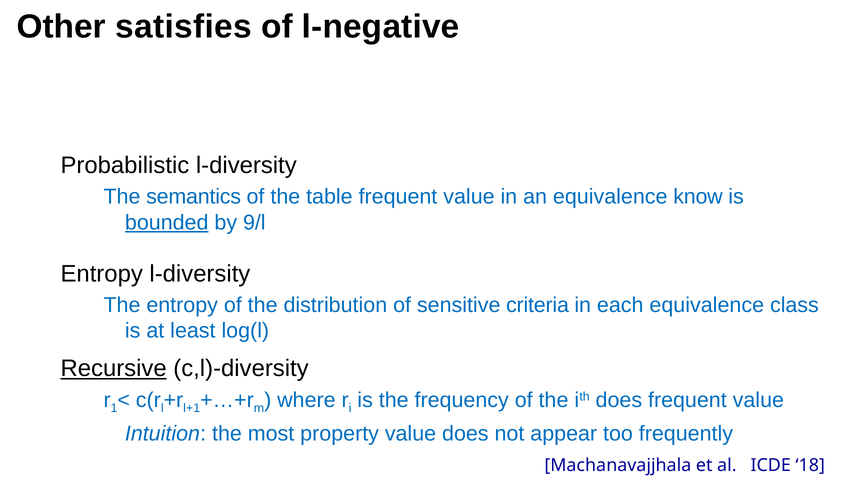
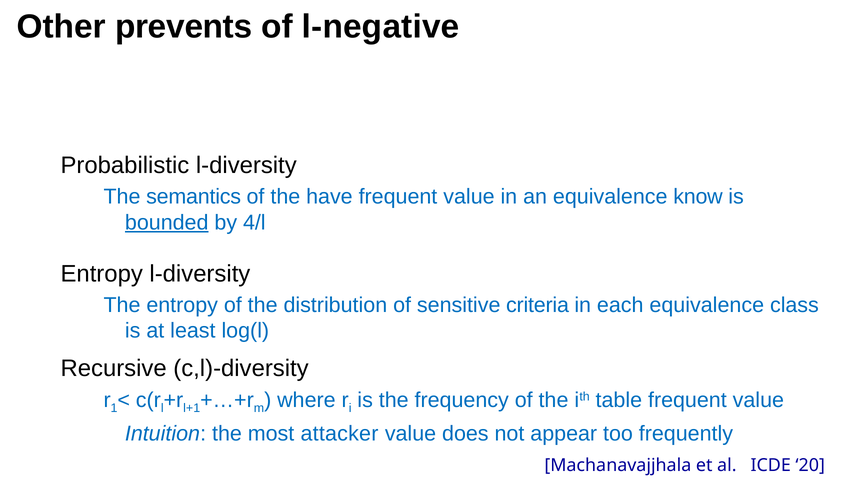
satisfies: satisfies -> prevents (184, 27)
table: table -> have (329, 197)
9/l: 9/l -> 4/l (254, 223)
Recursive underline: present -> none (114, 369)
ith does: does -> table (619, 400)
property: property -> attacker (340, 434)
18: 18 -> 20 (810, 466)
